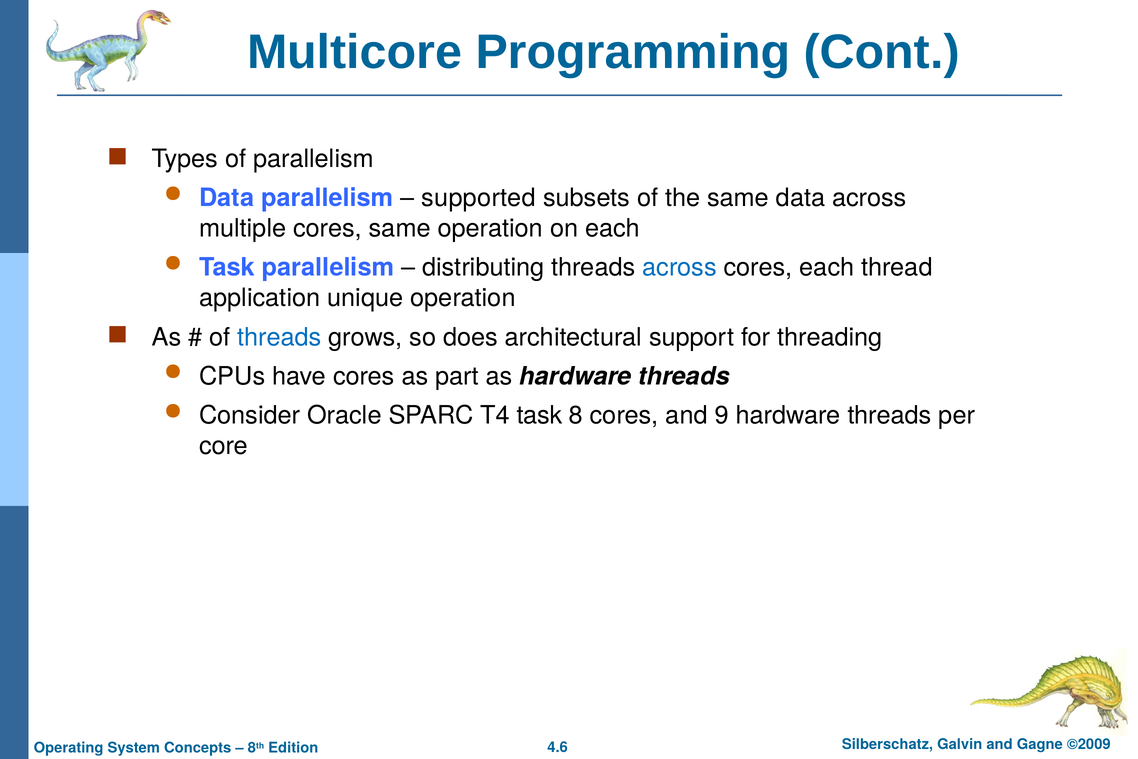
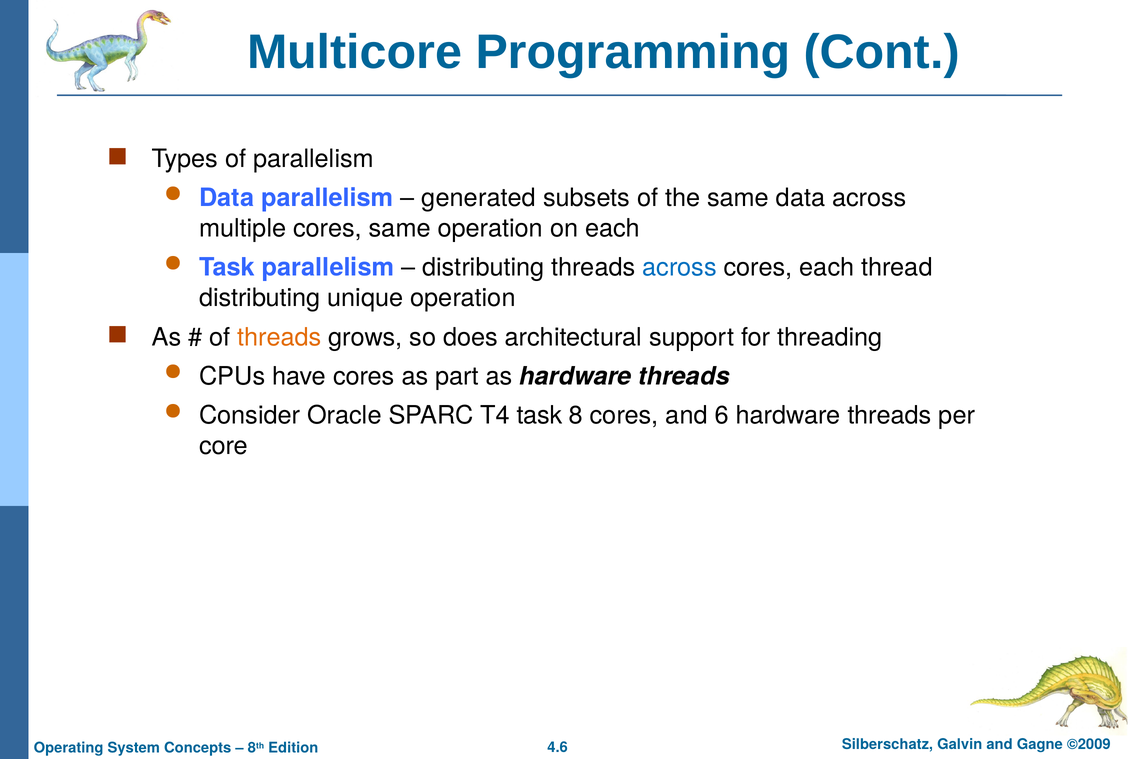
supported: supported -> generated (479, 198)
application: application -> distributing (260, 298)
threads colour: blue -> orange (279, 337)
9: 9 -> 6 (722, 415)
